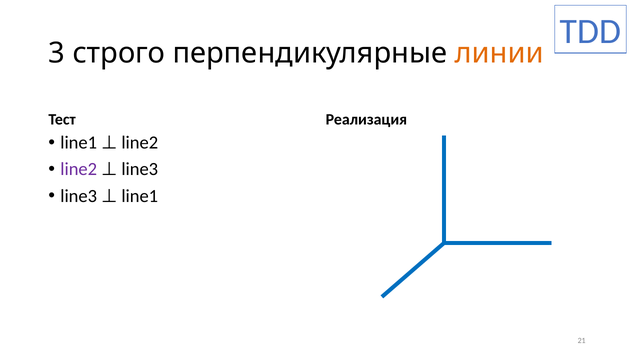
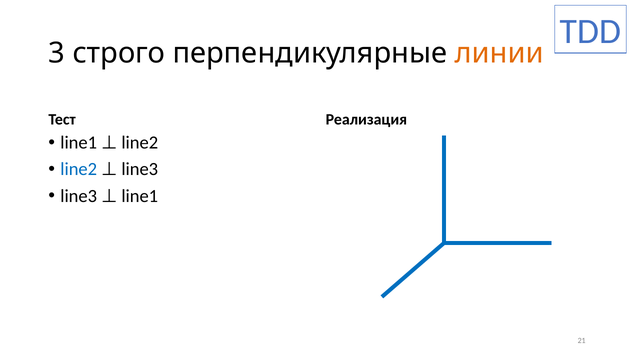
line2 colour: purple -> blue (79, 169)
